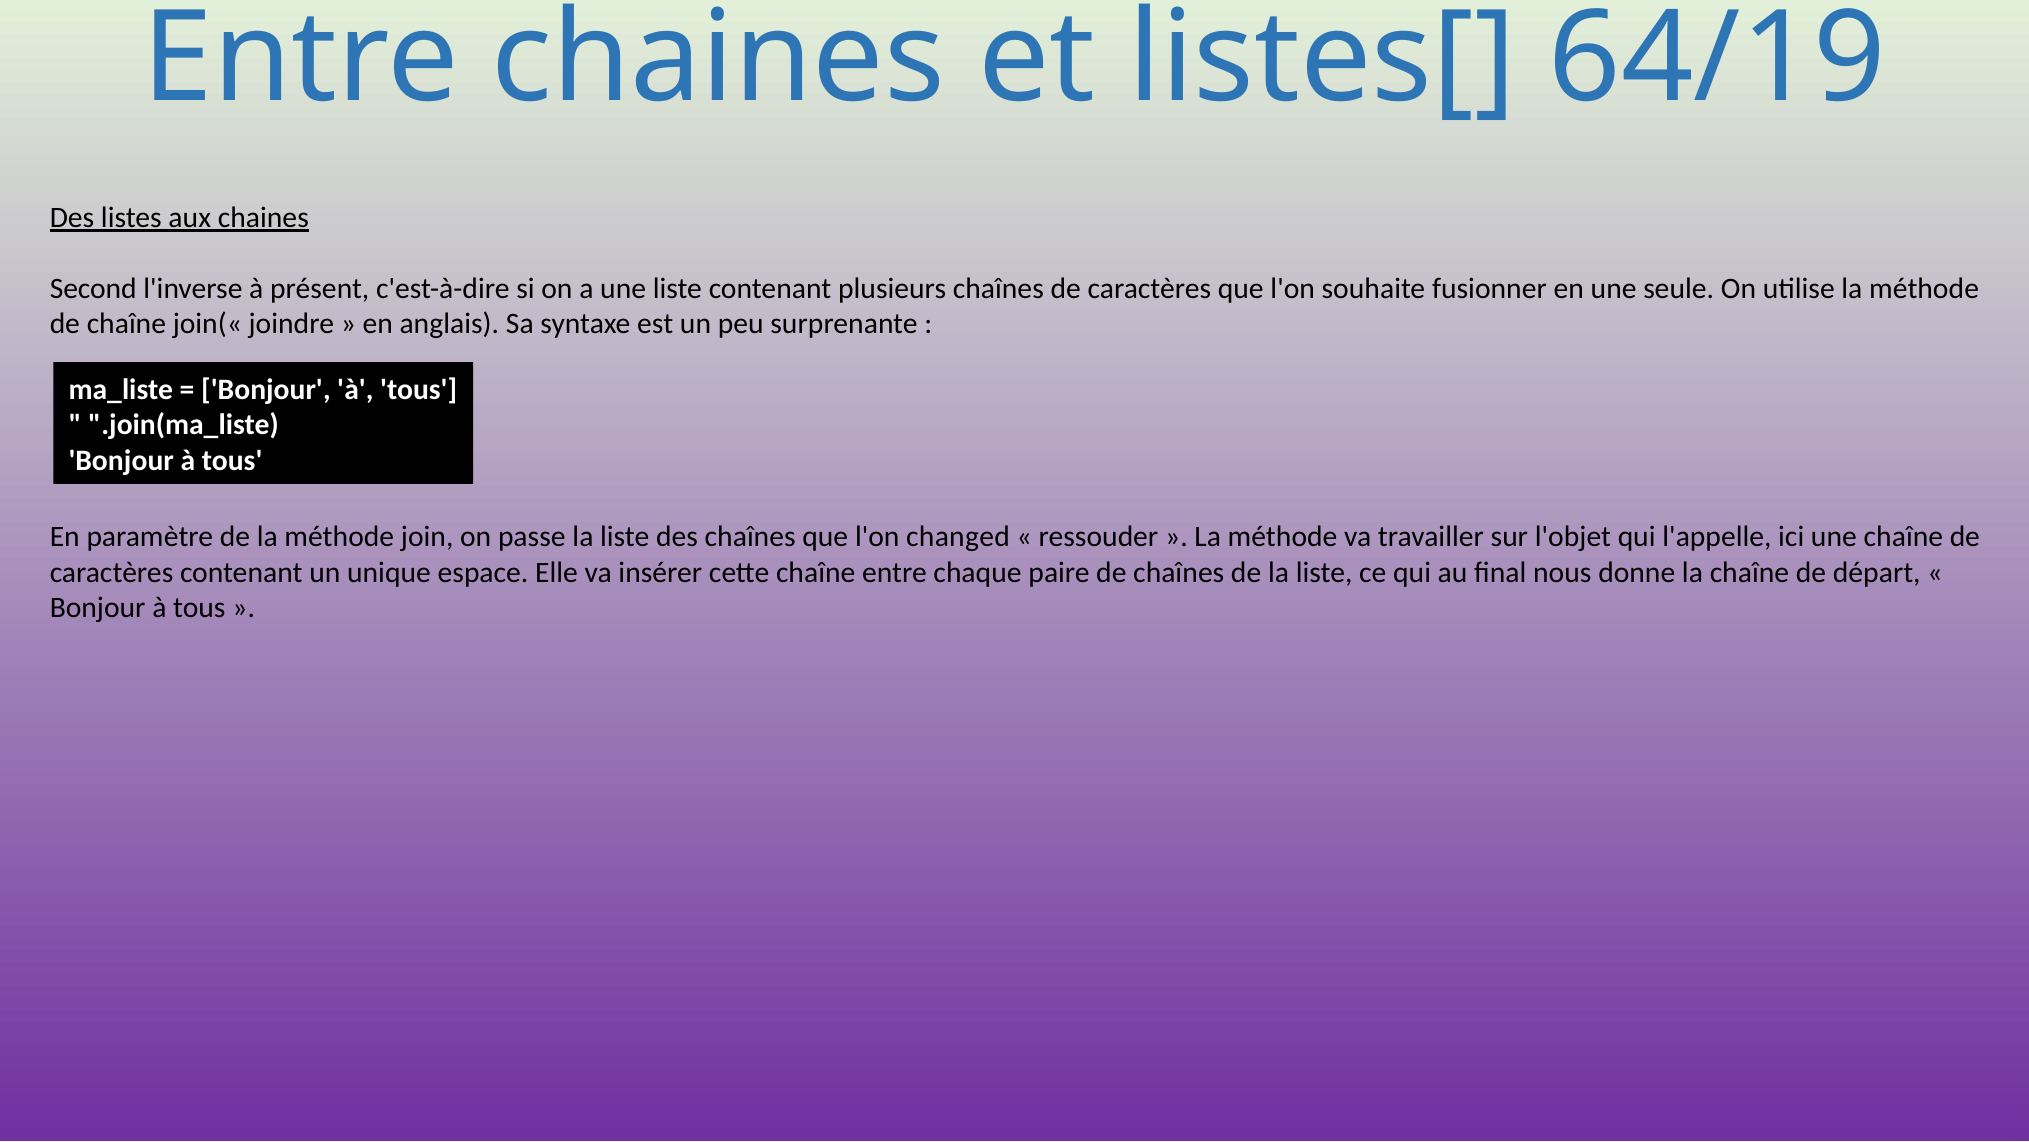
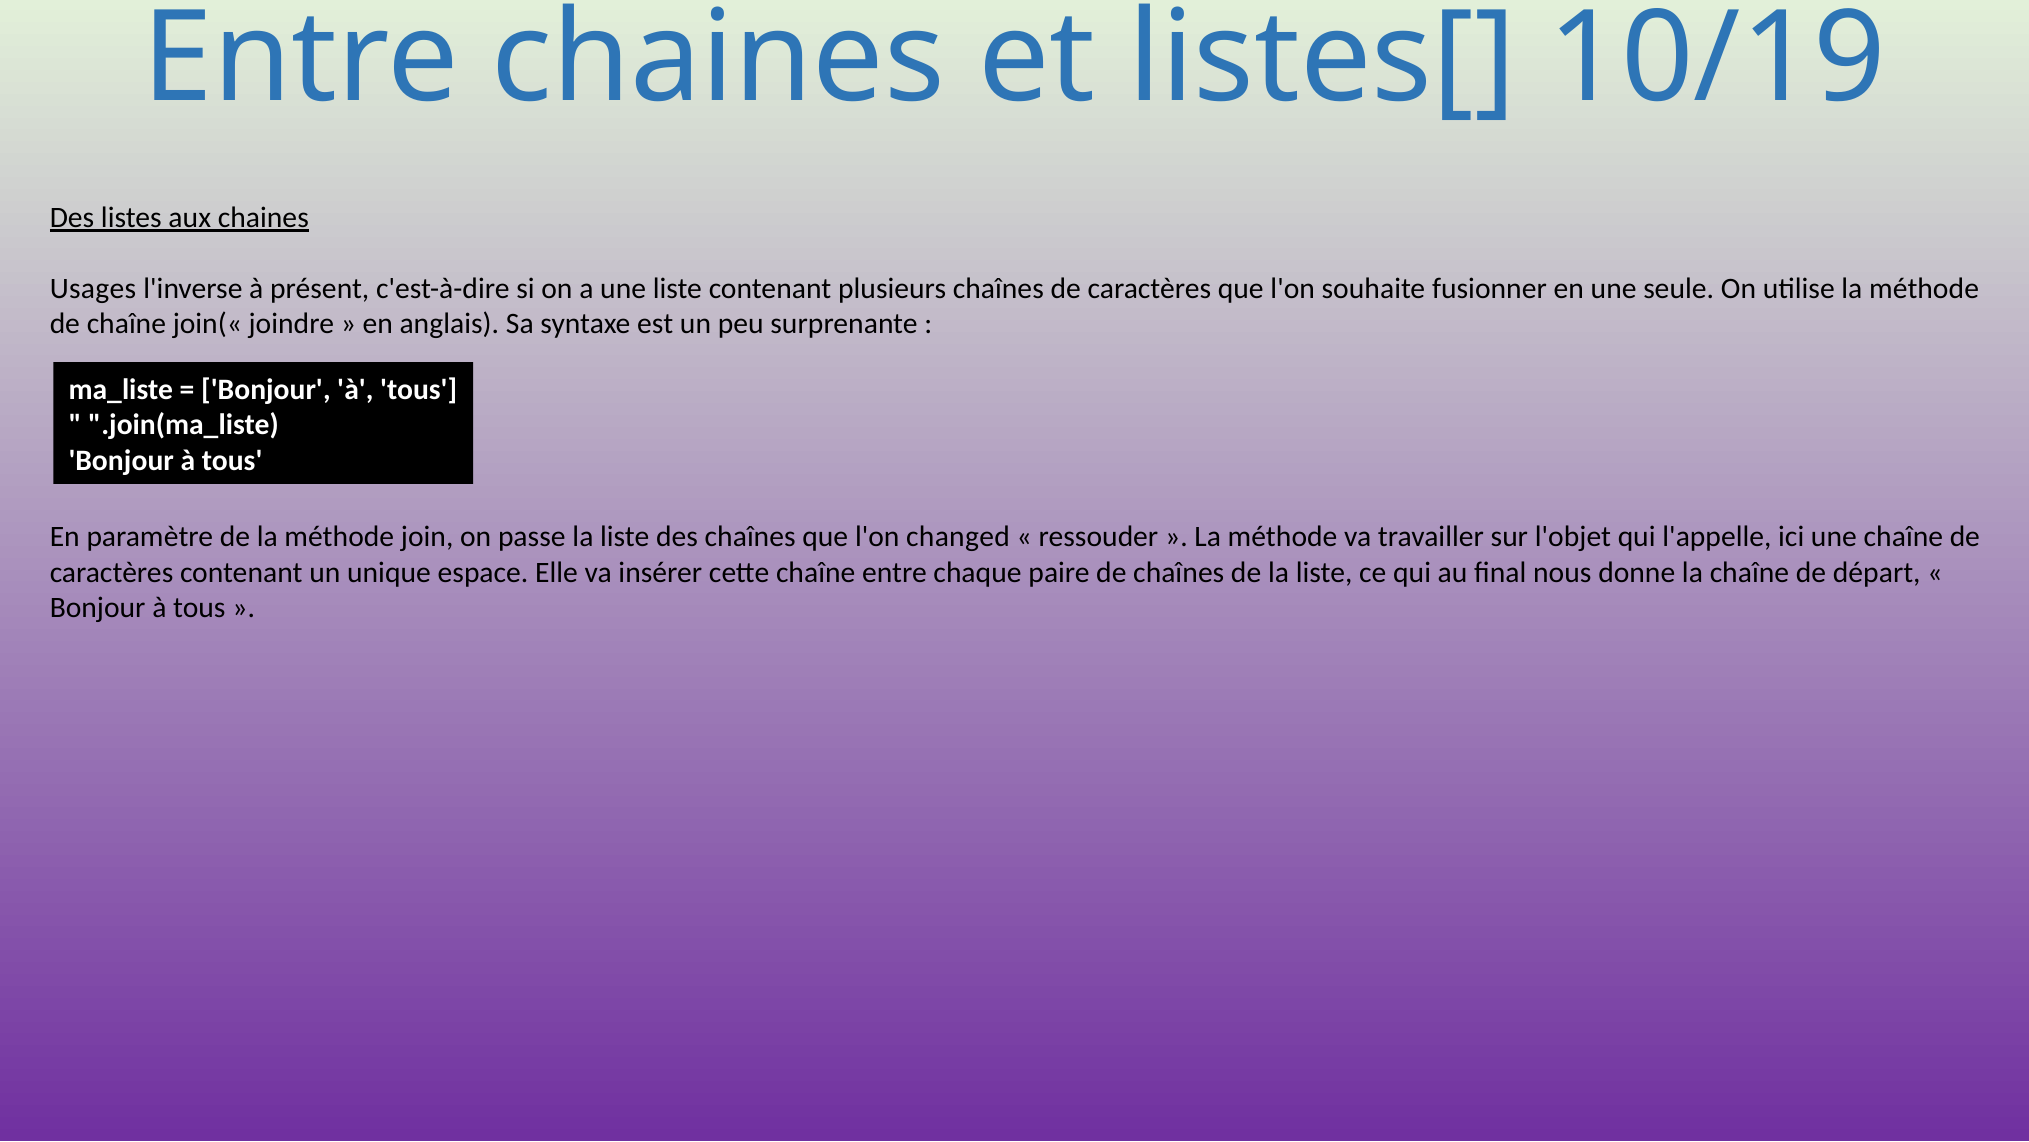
64/19: 64/19 -> 10/19 (1718, 58)
Second: Second -> Usages (93, 288)
